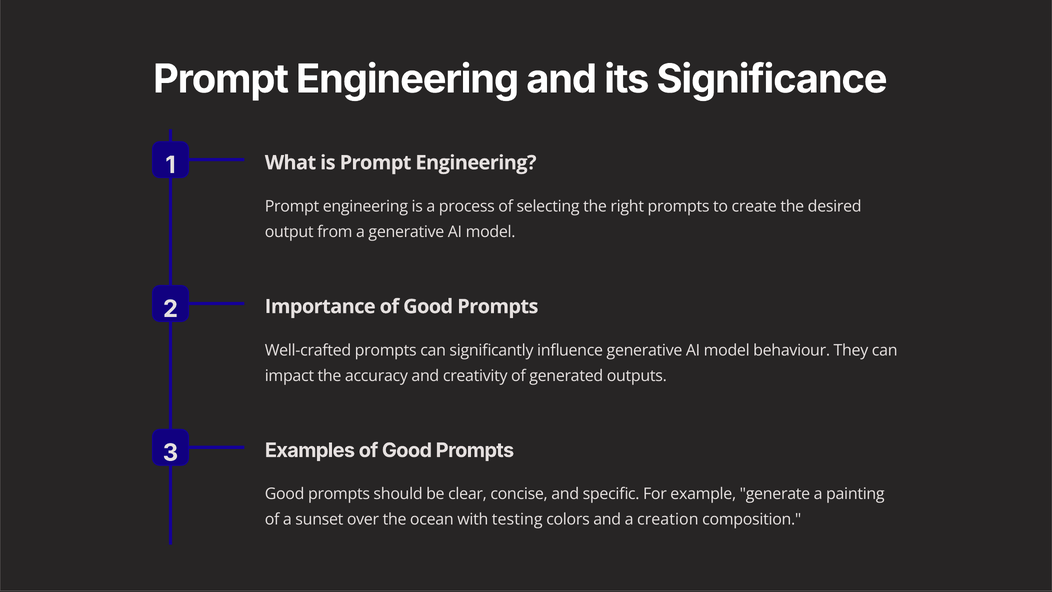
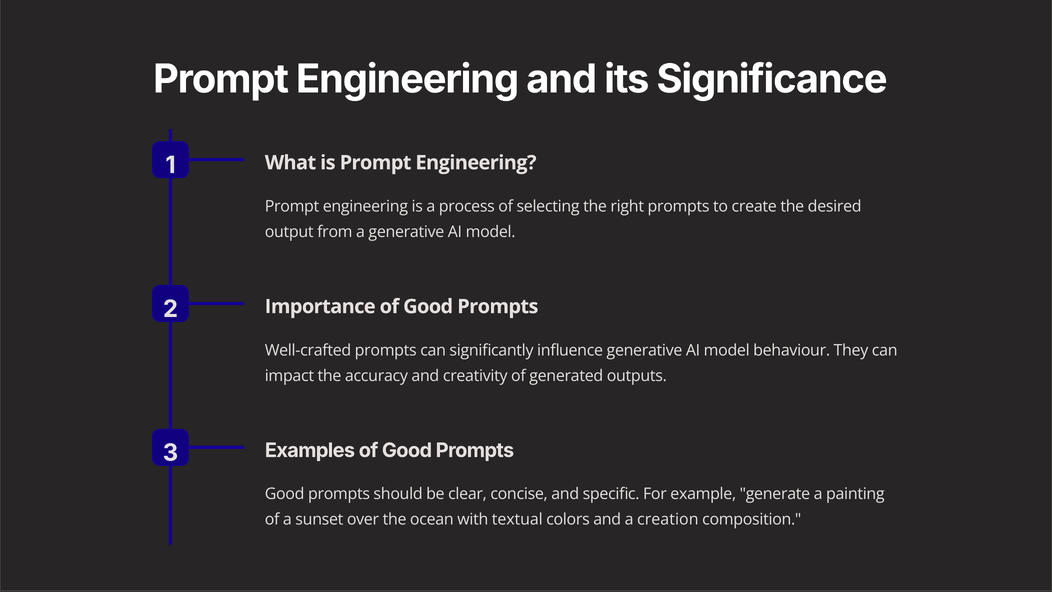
testing: testing -> textual (517, 519)
